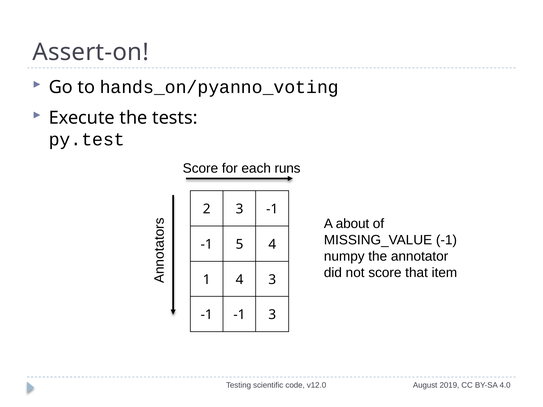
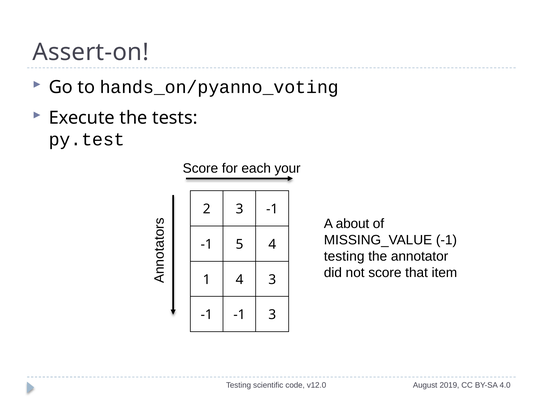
runs: runs -> your (288, 168)
numpy: numpy -> testing (344, 257)
